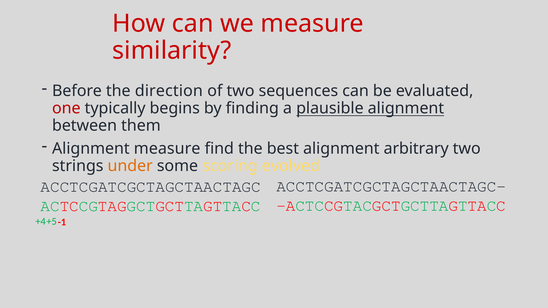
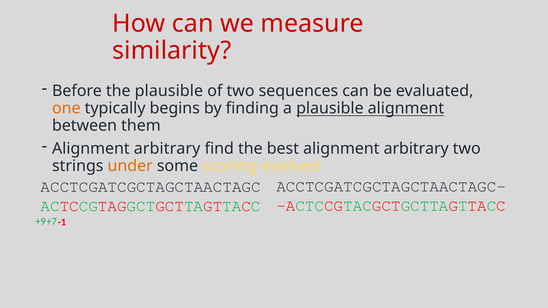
the direction: direction -> plausible (169, 91)
one colour: red -> orange (66, 108)
measure: measure -> arbitrary (167, 149)
+5: +5 -> +7 (52, 222)
+4: +4 -> +9 (41, 222)
